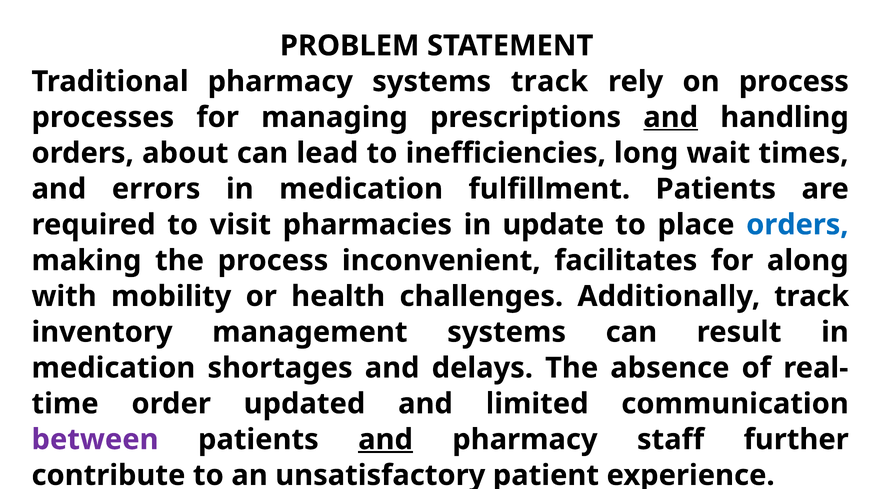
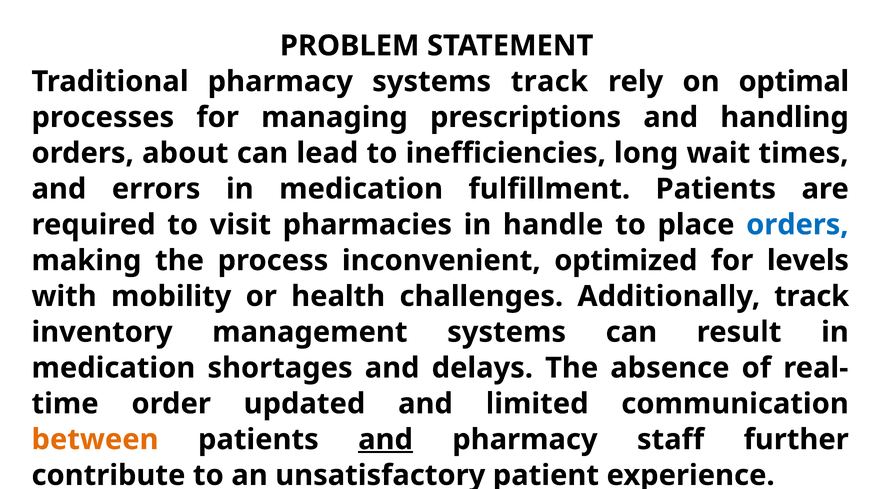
on process: process -> optimal (794, 82)
and underline: present -> none (671, 117)
update: update -> handle (553, 225)
facilitates: facilitates -> optimized (626, 261)
along: along -> levels (808, 261)
between colour: purple -> orange (95, 440)
